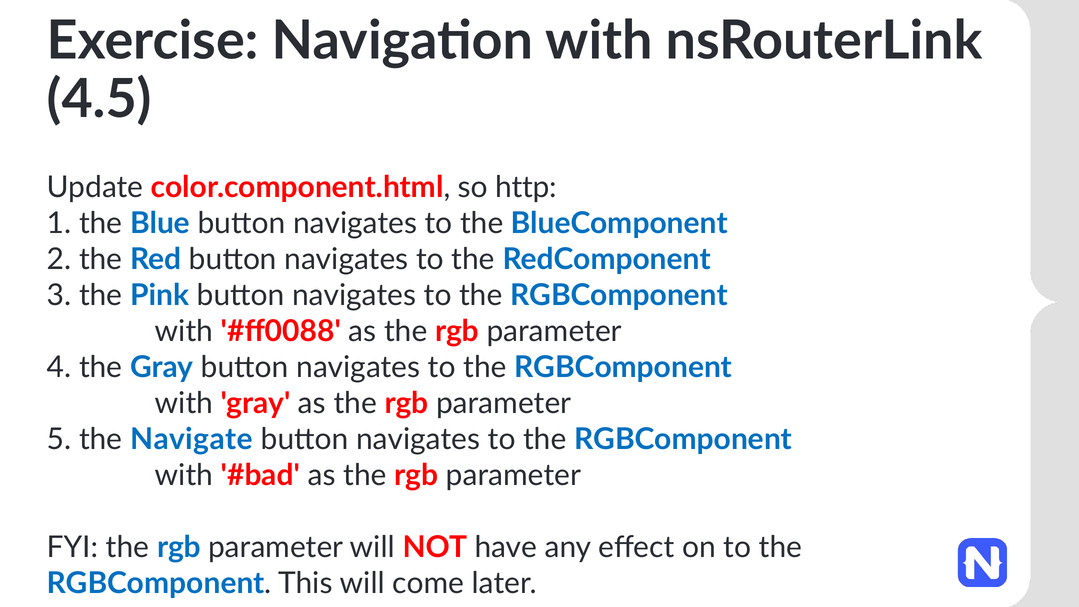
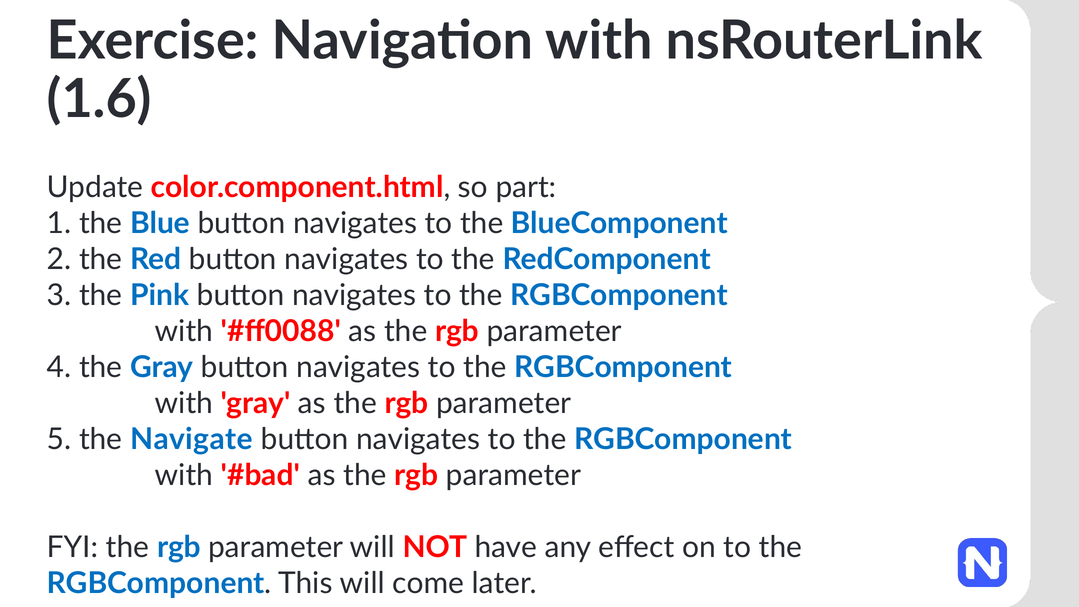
4.5: 4.5 -> 1.6 (99, 99)
http: http -> part (526, 187)
